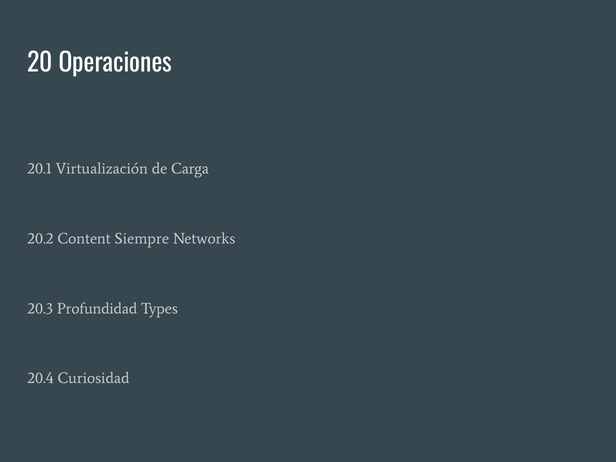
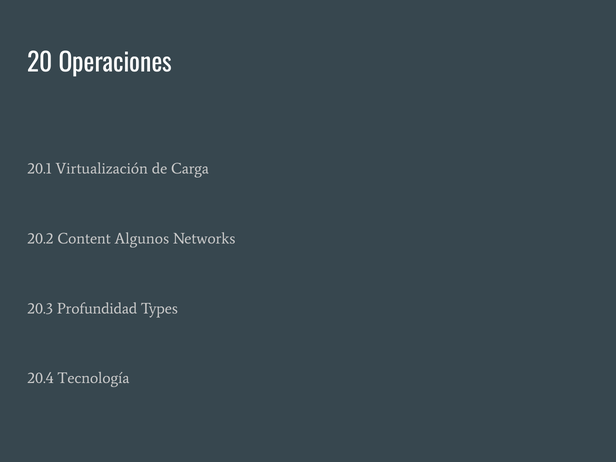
Siempre: Siempre -> Algunos (142, 239)
Curiosidad: Curiosidad -> Tecnología (93, 378)
